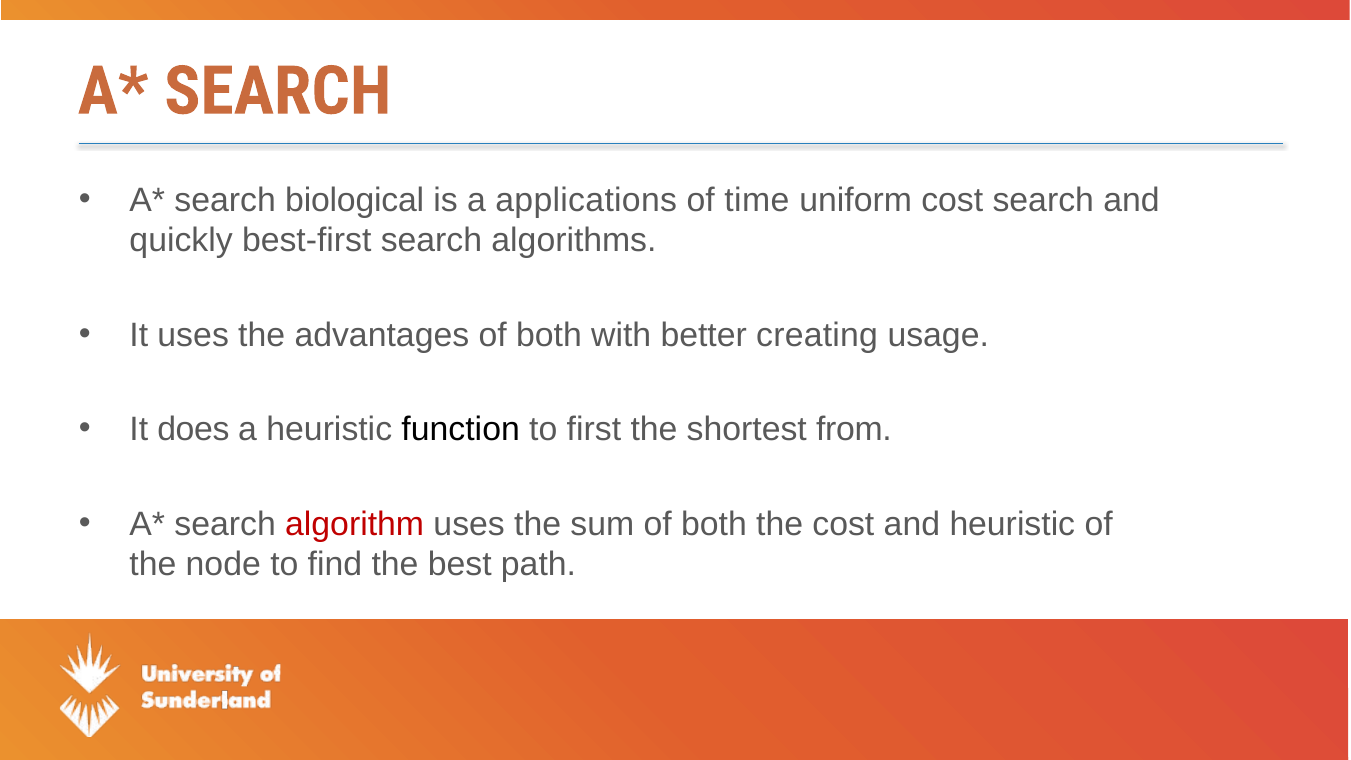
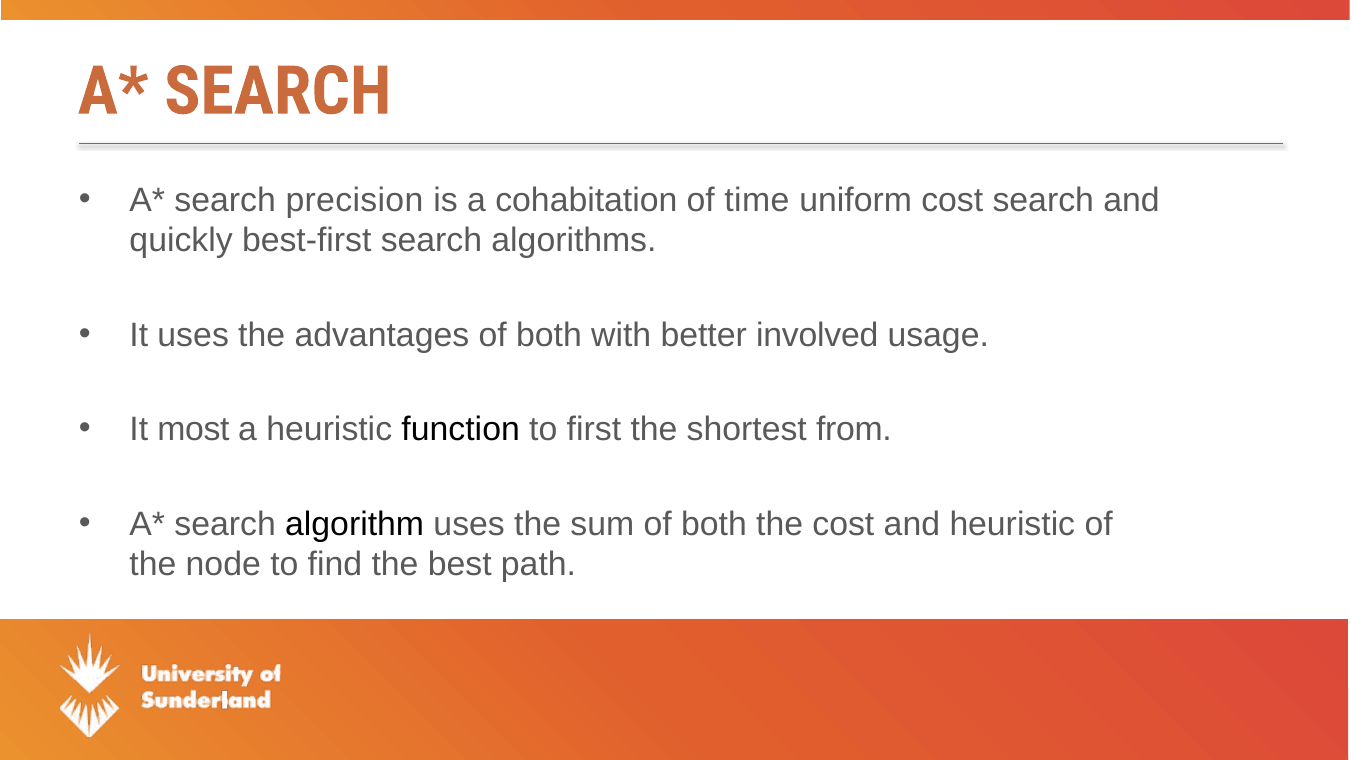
biological: biological -> precision (354, 200)
applications: applications -> cohabitation (586, 200)
creating: creating -> involved (817, 335)
does: does -> most (193, 430)
algorithm colour: red -> black (355, 524)
